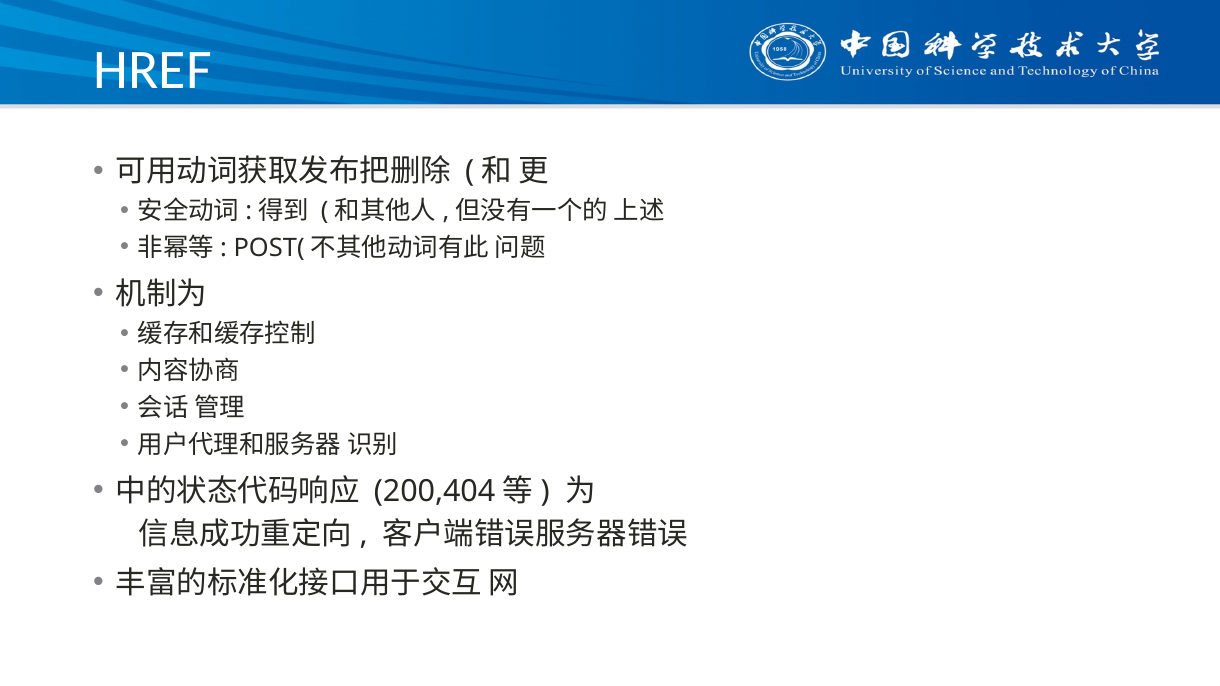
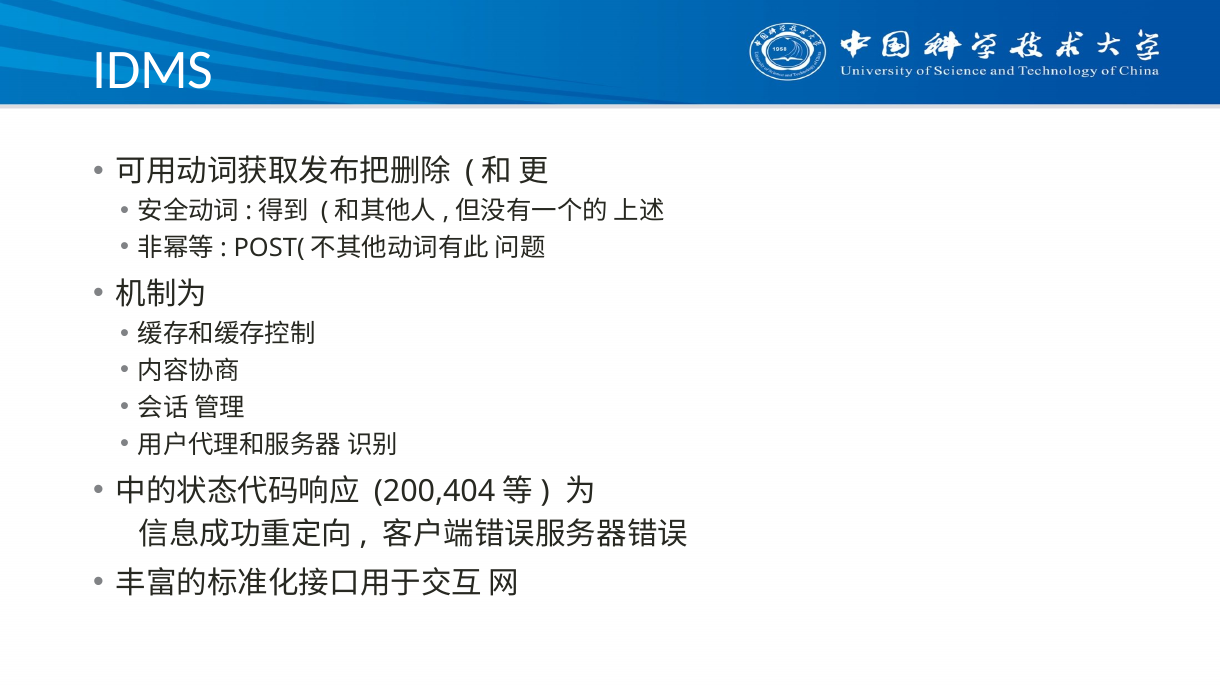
HREF: HREF -> IDMS (153, 70)
